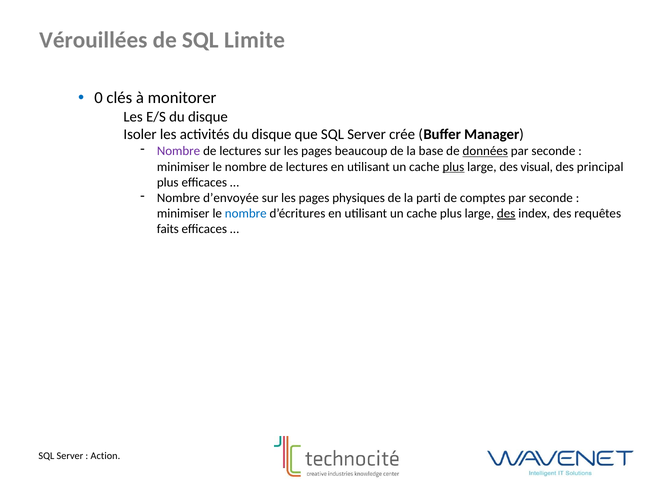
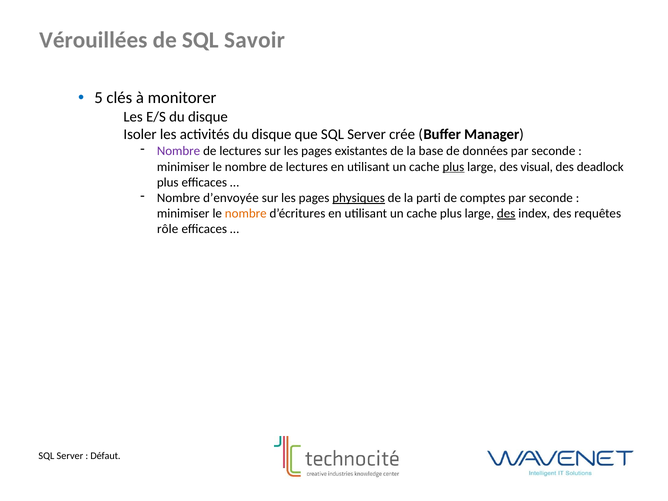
Limite: Limite -> Savoir (255, 40)
0: 0 -> 5 (99, 98)
beaucoup: beaucoup -> existantes (361, 151)
données underline: present -> none (485, 151)
principal: principal -> deadlock (600, 167)
physiques underline: none -> present (359, 198)
nombre colour: blue -> orange (246, 214)
faits: faits -> rôle (168, 229)
Action: Action -> Défaut (105, 456)
